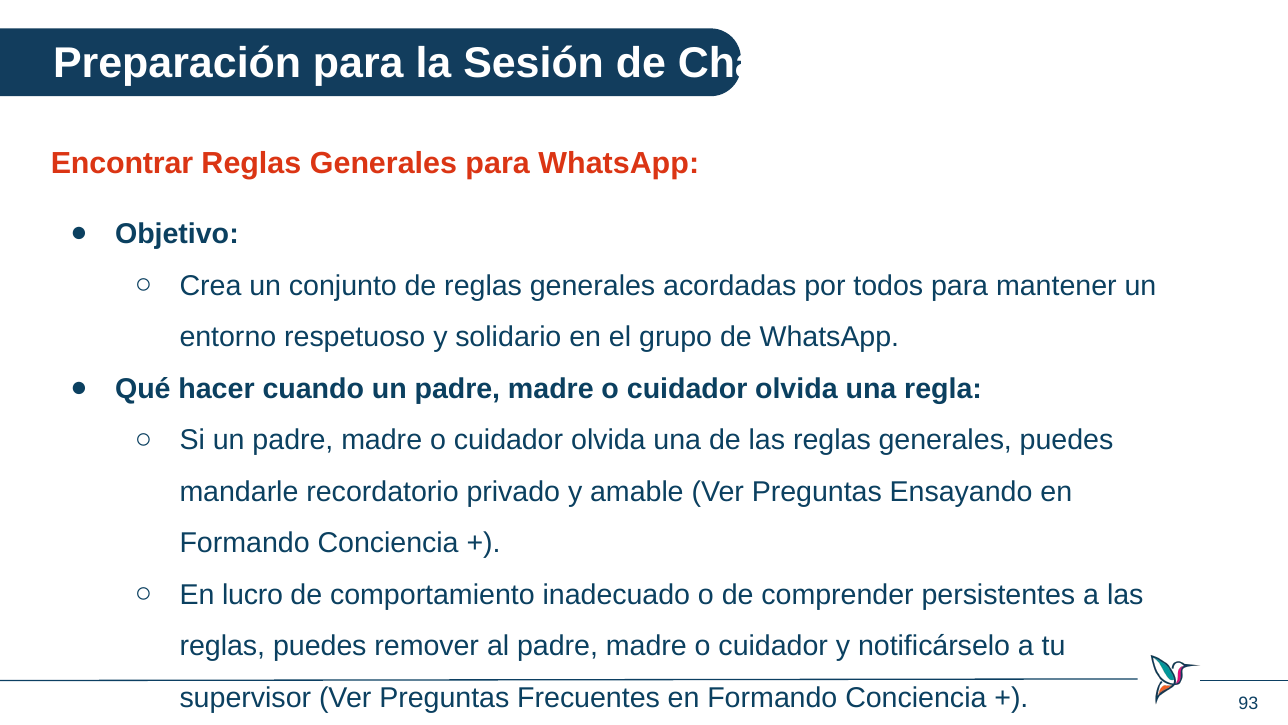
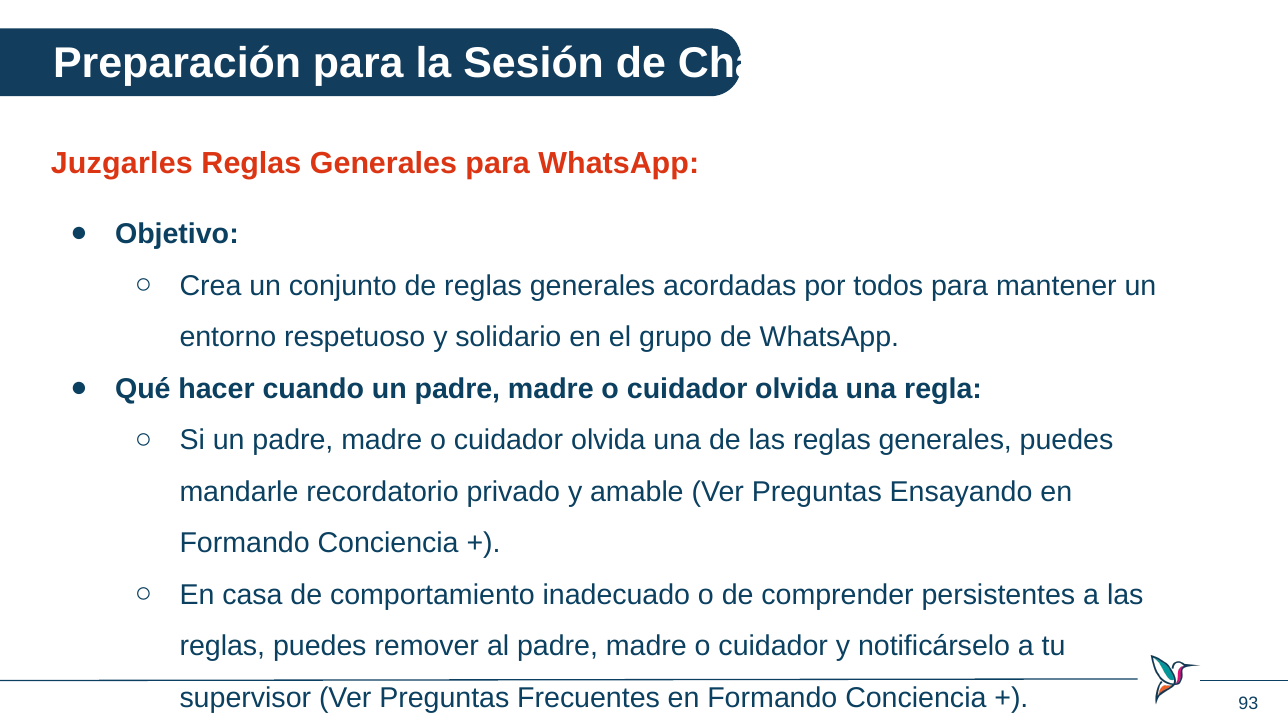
Encontrar: Encontrar -> Juzgarles (122, 164)
lucro: lucro -> casa (252, 594)
